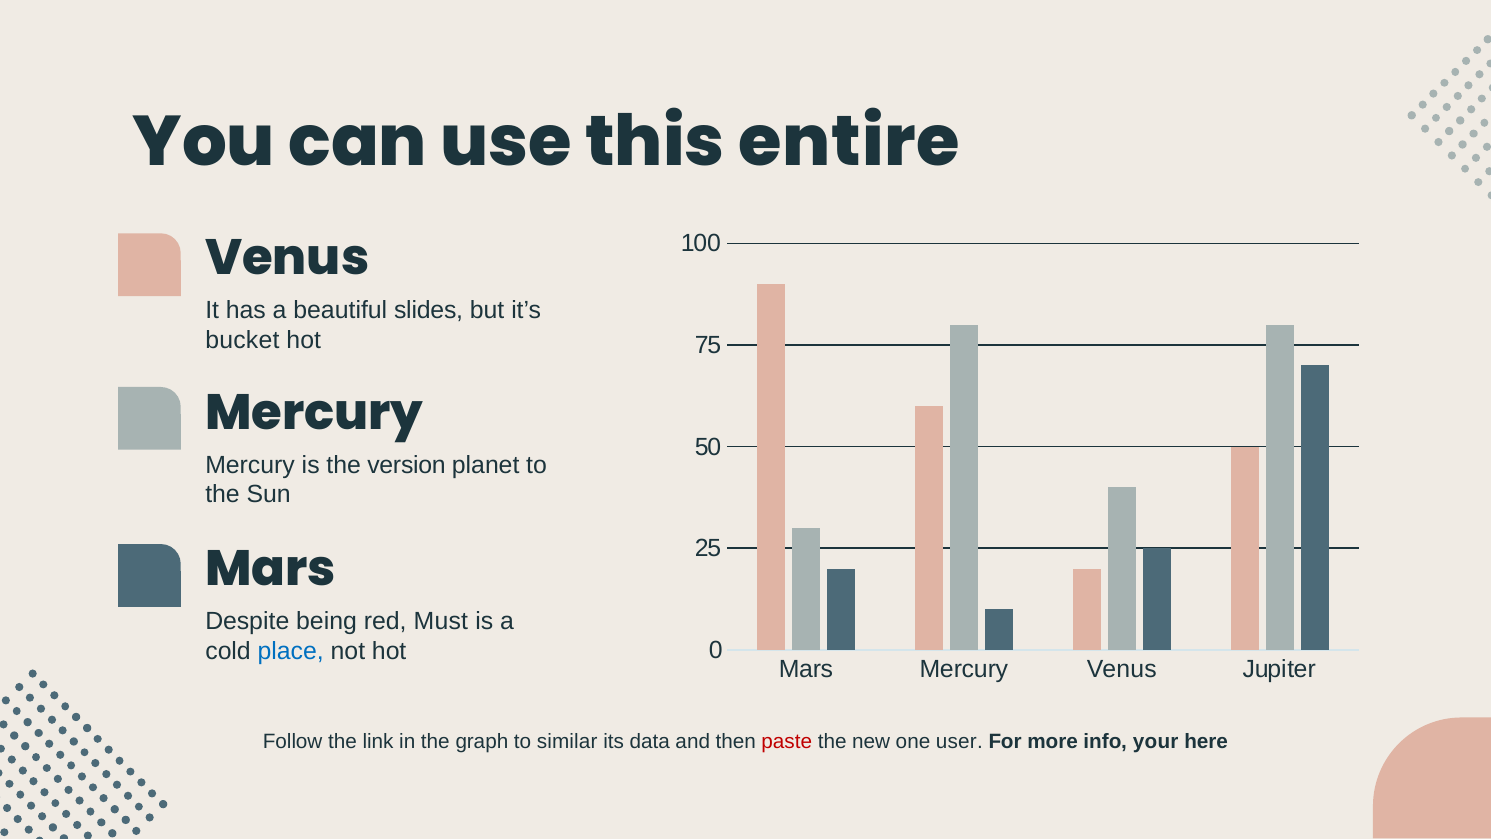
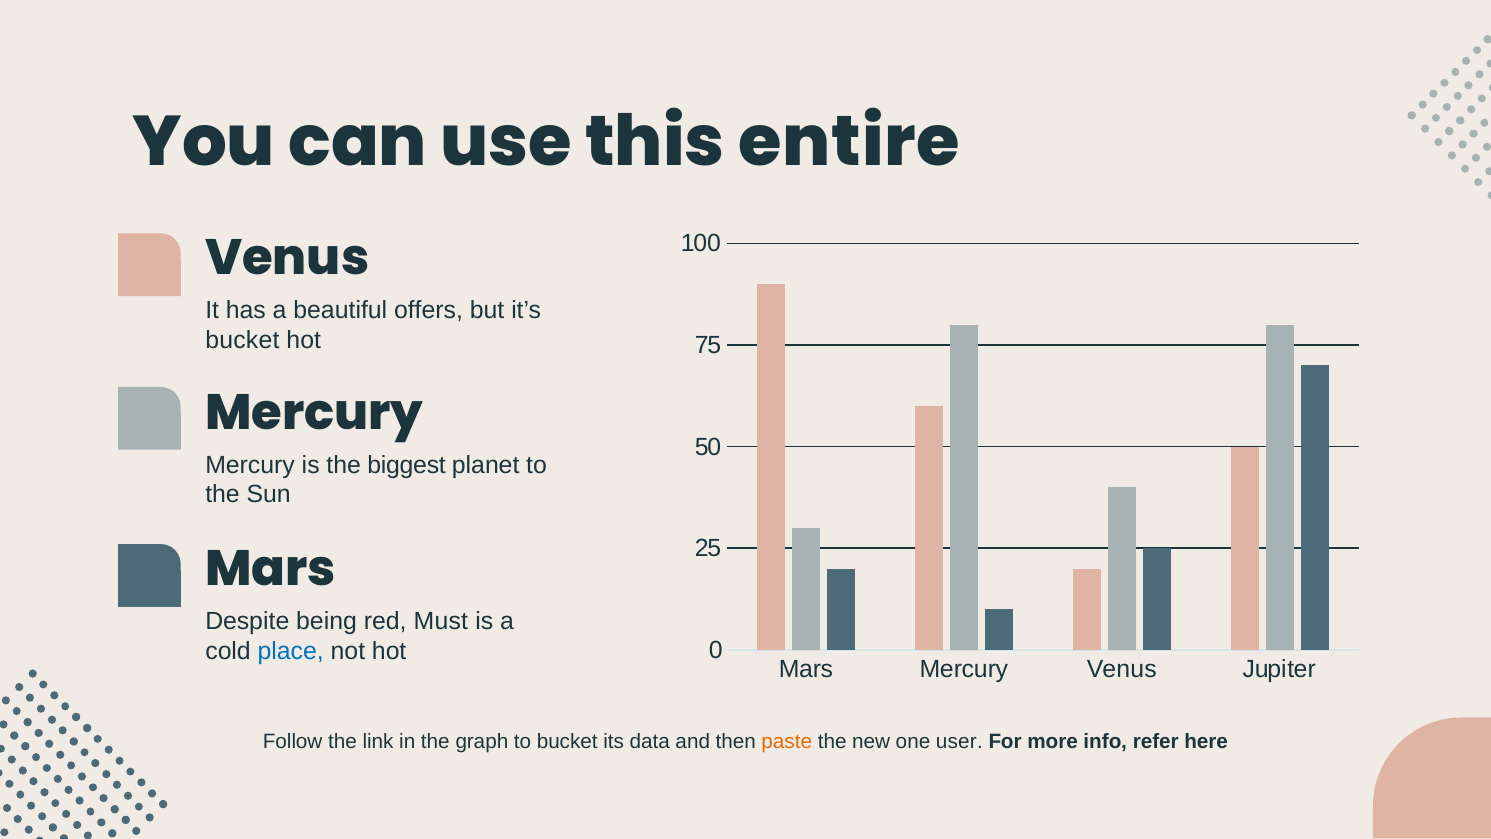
slides: slides -> offers (428, 310)
version: version -> biggest (407, 465)
to similar: similar -> bucket (567, 742)
paste colour: red -> orange (787, 742)
your: your -> refer (1156, 742)
